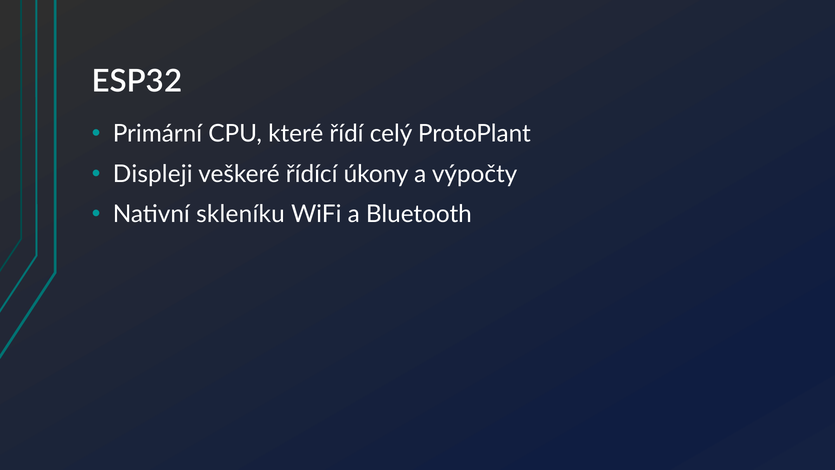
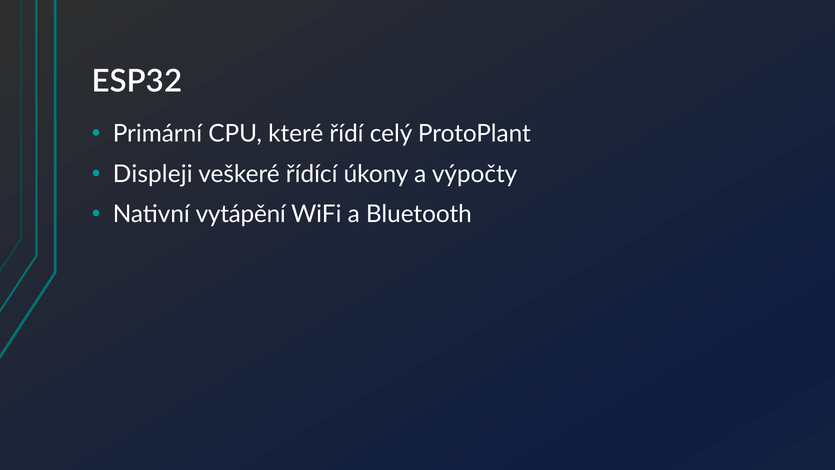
skleníku: skleníku -> vytápění (241, 214)
